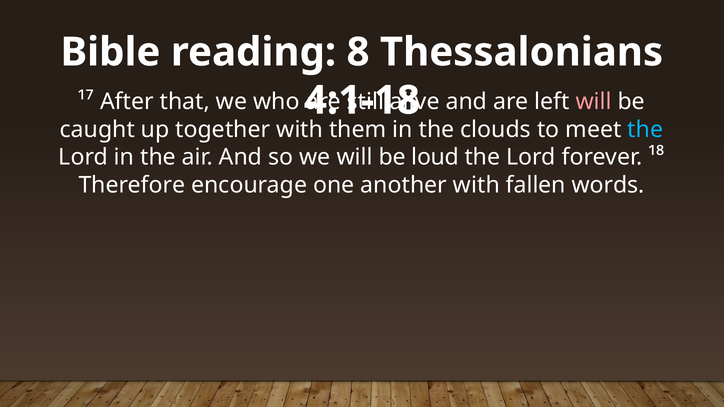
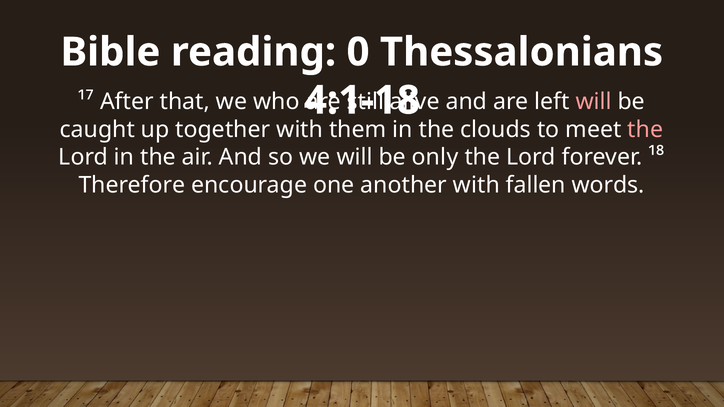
8: 8 -> 0 (358, 52)
the colour: light blue -> pink (645, 130)
loud: loud -> only (435, 157)
